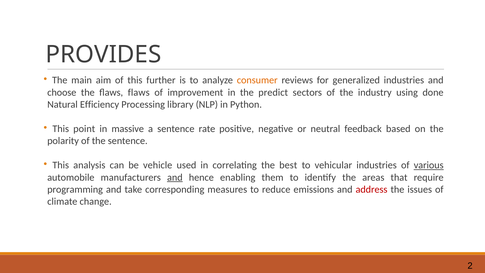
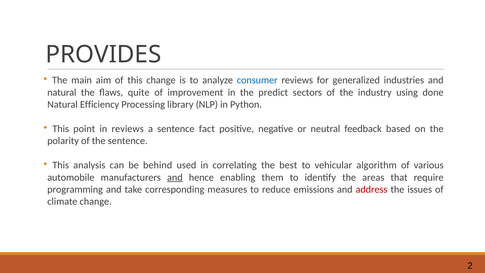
this further: further -> change (161, 80)
consumer colour: orange -> blue (257, 80)
choose: choose -> natural (62, 92)
flaws flaws: flaws -> quite (139, 92)
in massive: massive -> reviews (128, 129)
rate: rate -> fact (207, 129)
vehicle: vehicle -> behind (158, 165)
vehicular industries: industries -> algorithm (377, 165)
various underline: present -> none (429, 165)
